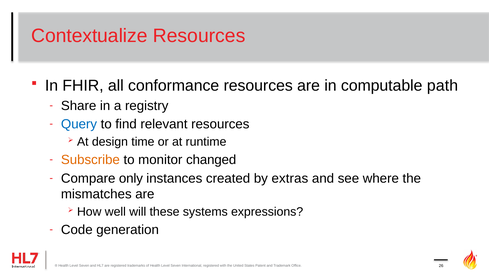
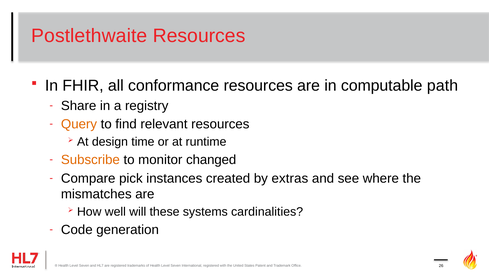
Contextualize: Contextualize -> Postlethwaite (89, 36)
Query colour: blue -> orange (79, 124)
only: only -> pick (131, 178)
expressions: expressions -> cardinalities (267, 212)
